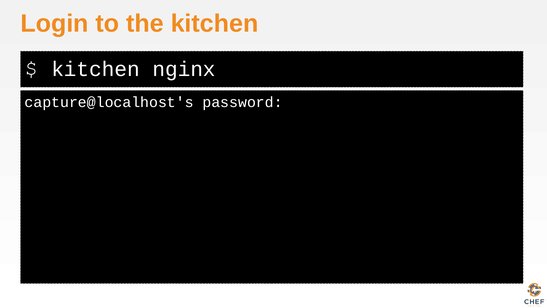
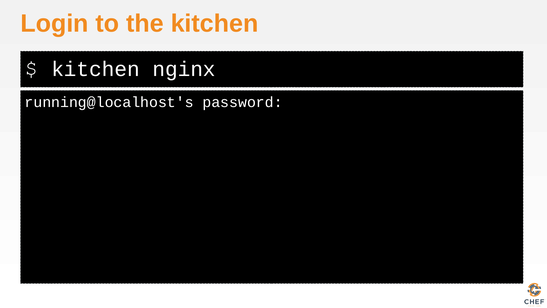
capture@localhost's: capture@localhost's -> running@localhost's (109, 102)
